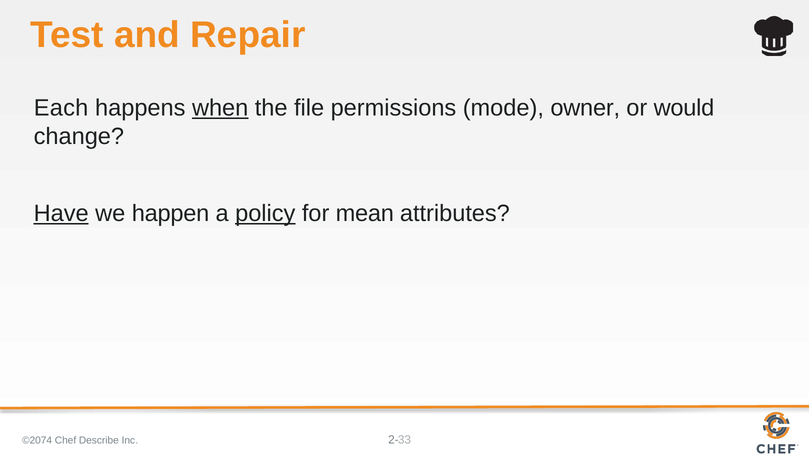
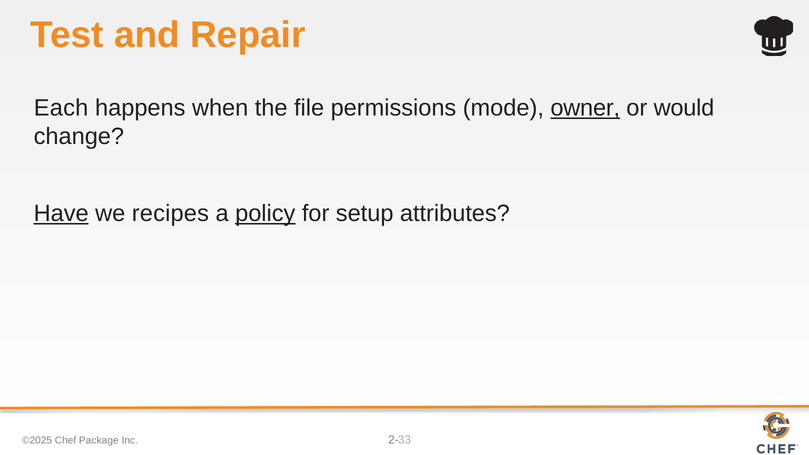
when underline: present -> none (220, 108)
owner underline: none -> present (585, 108)
happen: happen -> recipes (170, 213)
mean: mean -> setup (365, 213)
©2074: ©2074 -> ©2025 (37, 440)
Describe: Describe -> Package (99, 440)
